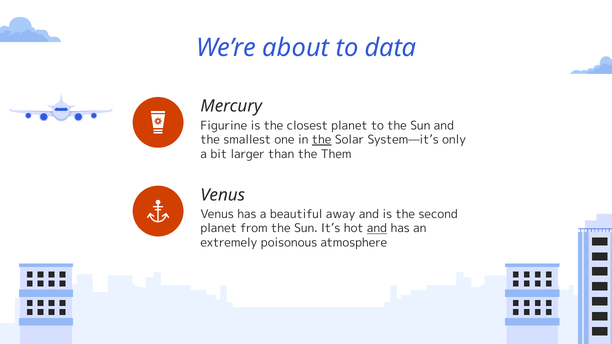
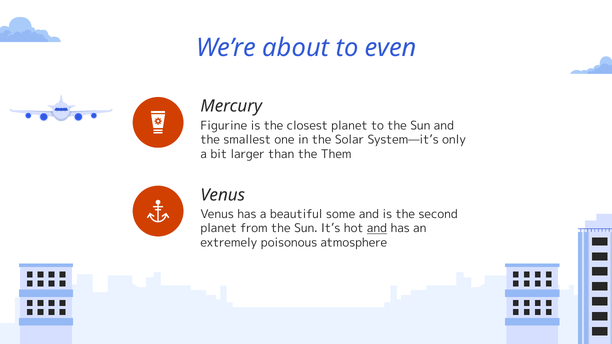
data: data -> even (391, 48)
the underline: present -> none (322, 140)
away: away -> some (341, 214)
